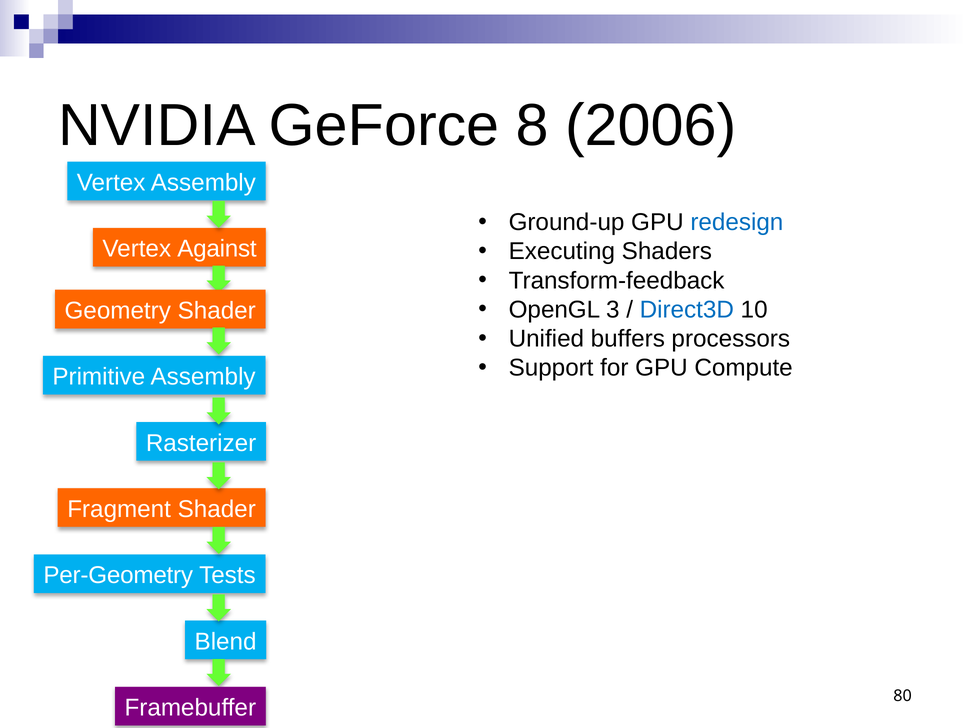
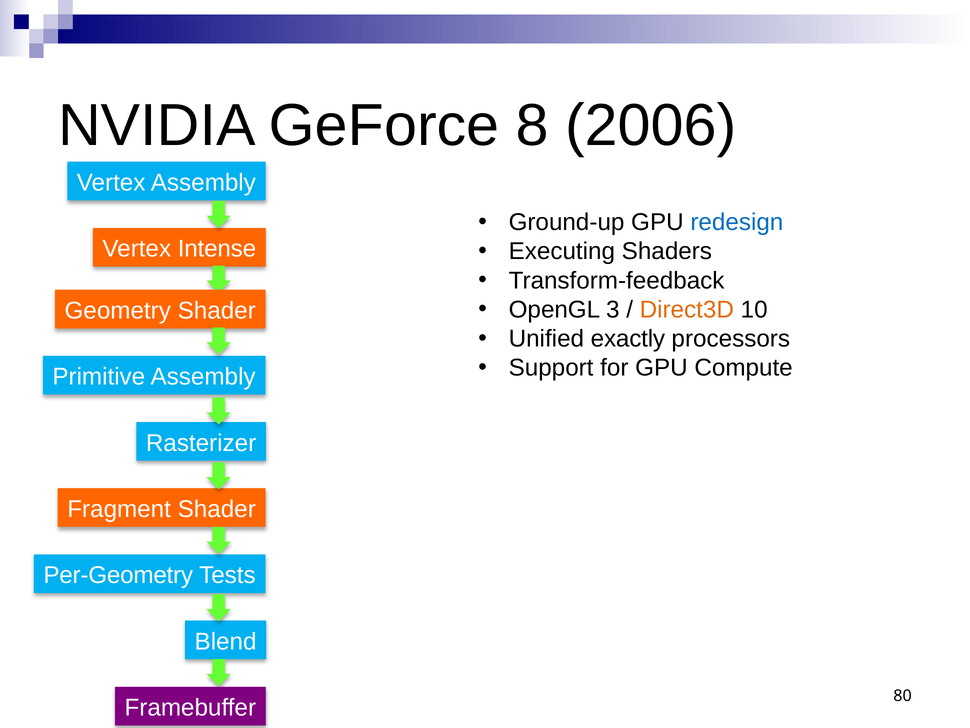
Against: Against -> Intense (217, 249)
Direct3D colour: blue -> orange (687, 309)
buffers: buffers -> exactly (628, 339)
